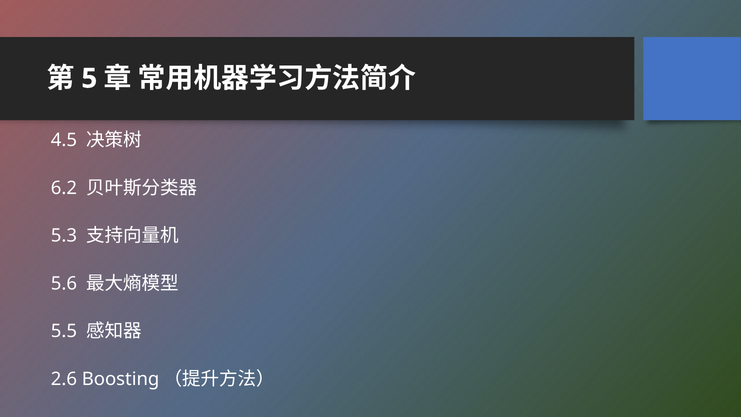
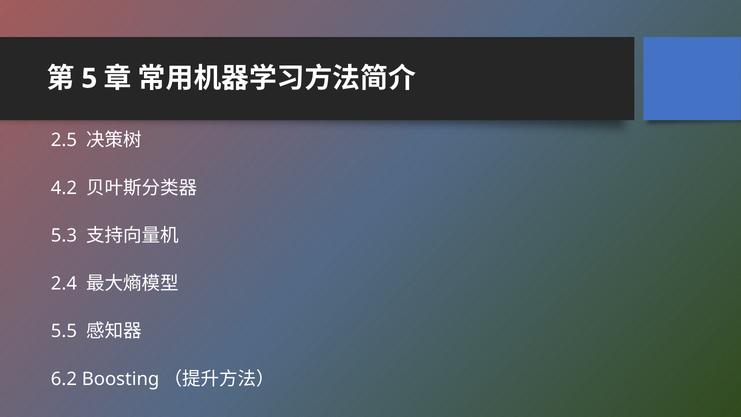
4.5: 4.5 -> 2.5 (64, 140)
6.2: 6.2 -> 4.2 (64, 188)
5.6: 5.6 -> 2.4 (64, 283)
2.6: 2.6 -> 6.2 (64, 379)
